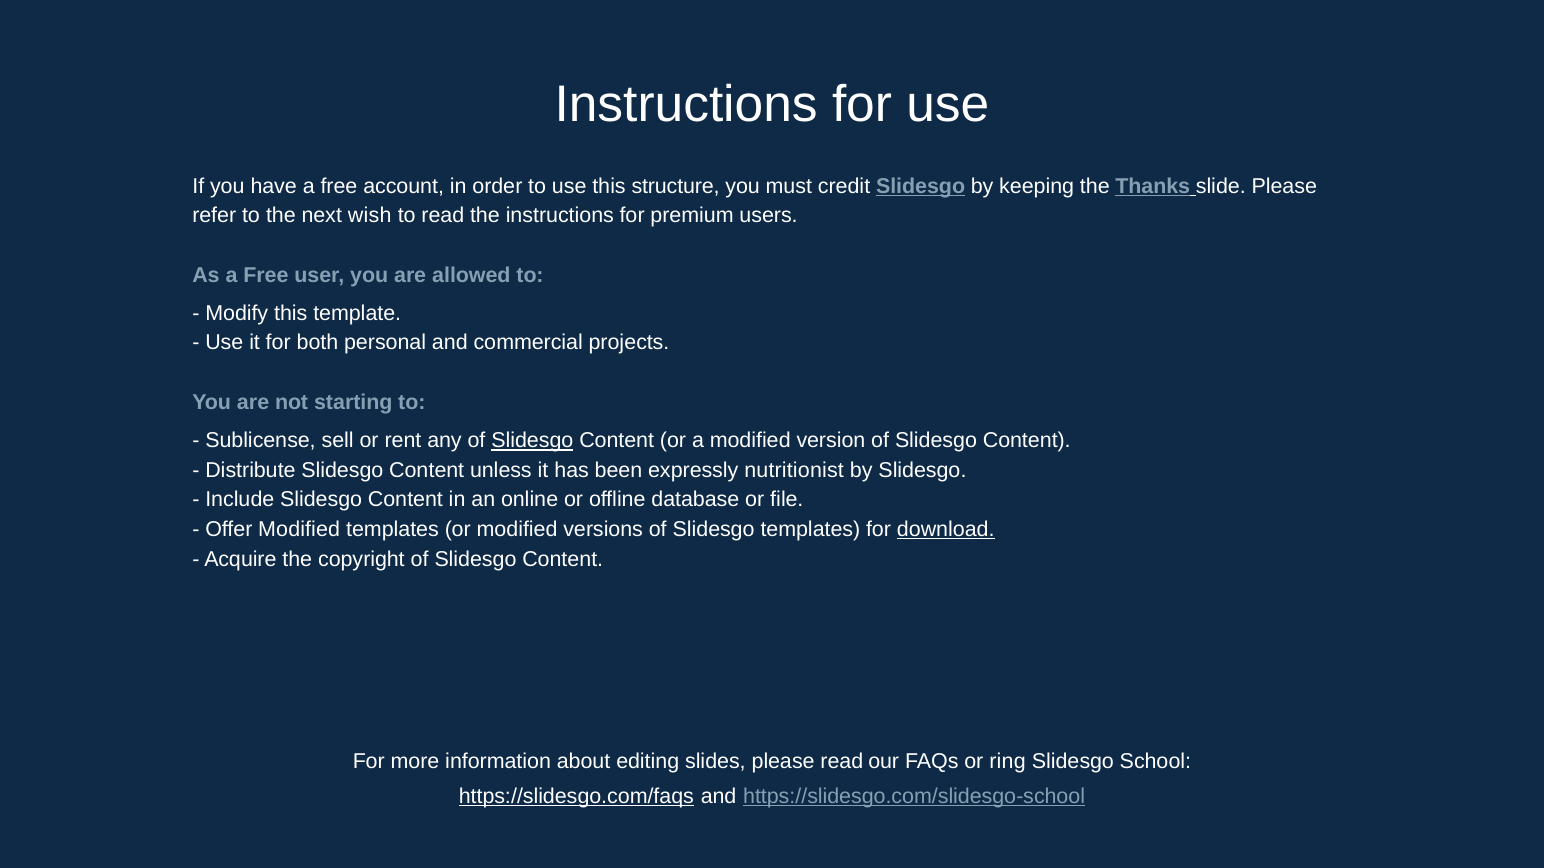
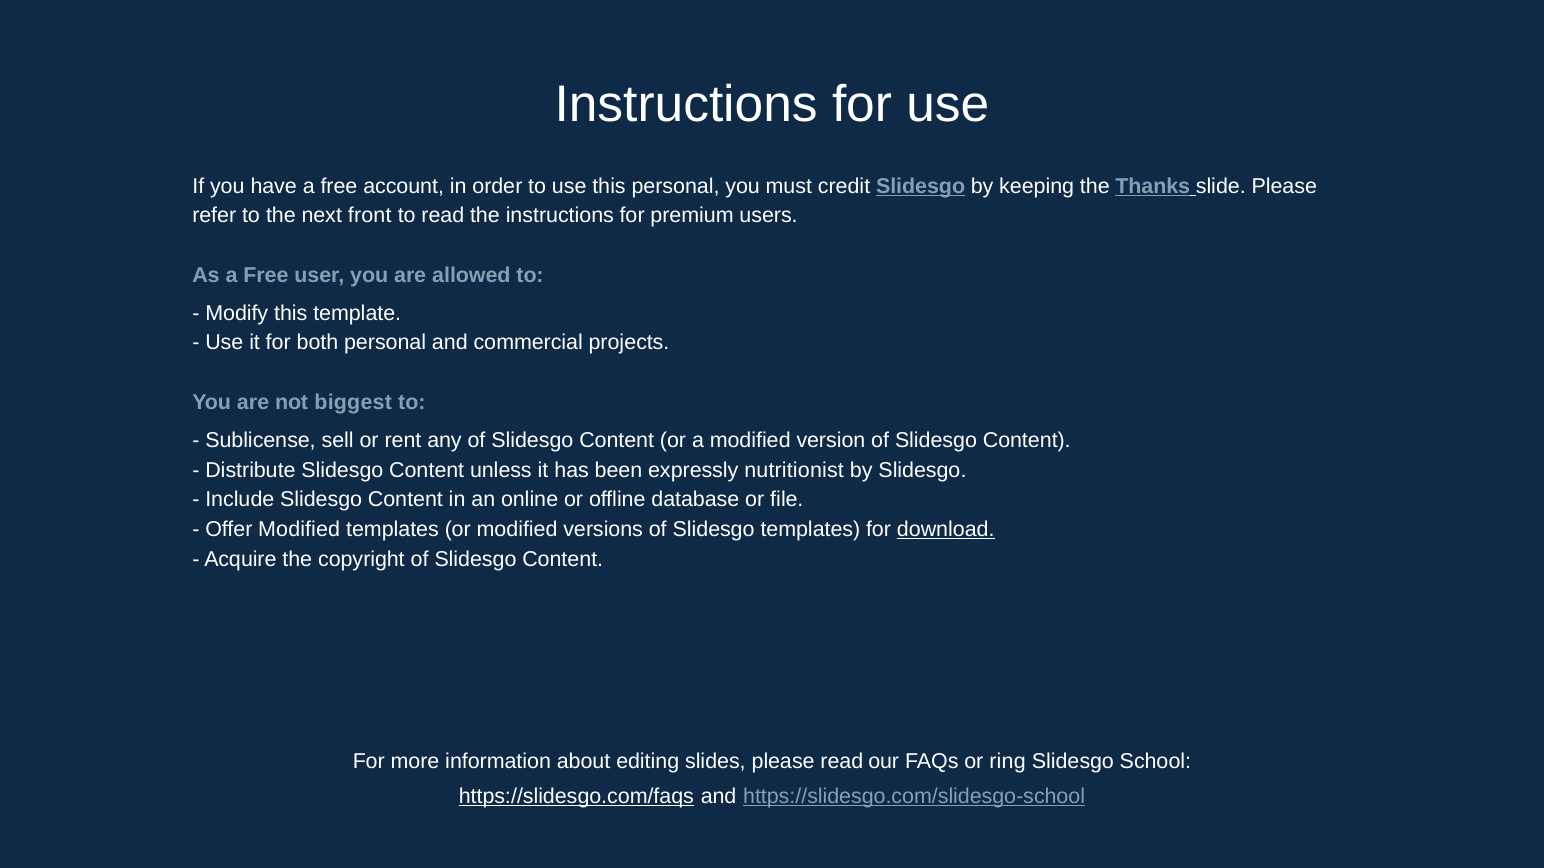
this structure: structure -> personal (676, 186)
wish: wish -> front (370, 216)
starting: starting -> biggest (353, 403)
Slidesgo underline: present -> none (532, 441)
